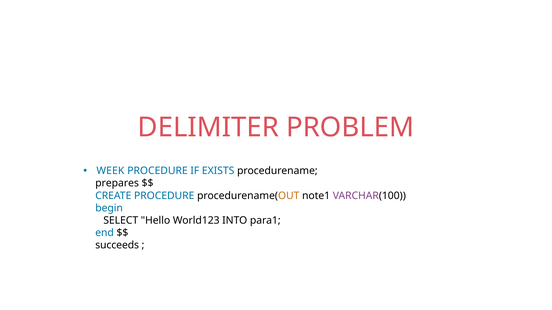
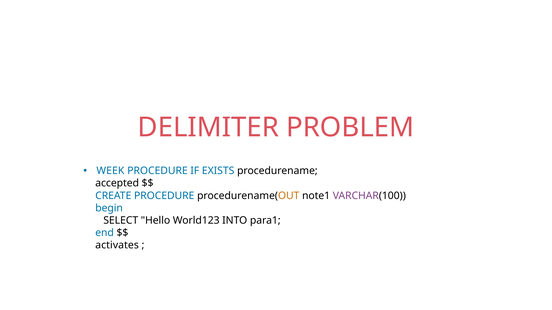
prepares: prepares -> accepted (117, 184)
succeeds: succeeds -> activates (117, 246)
